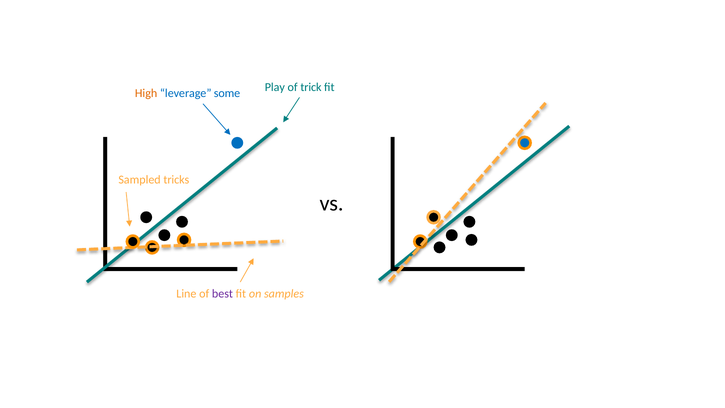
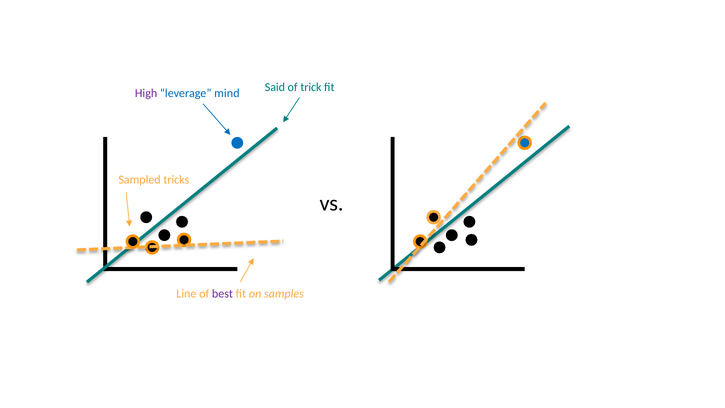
Play: Play -> Said (275, 87)
High colour: orange -> purple (146, 93)
some: some -> mind (227, 93)
